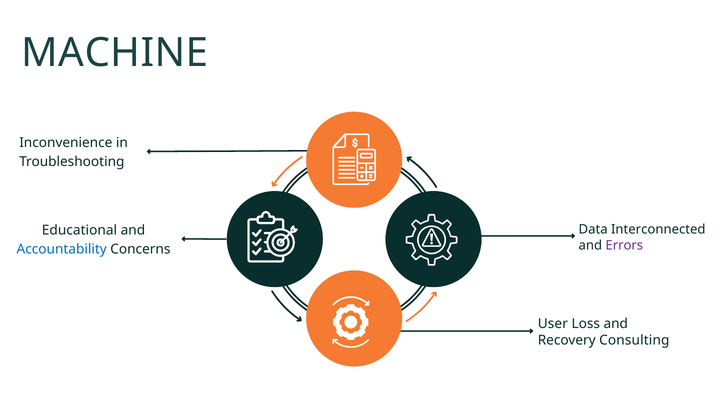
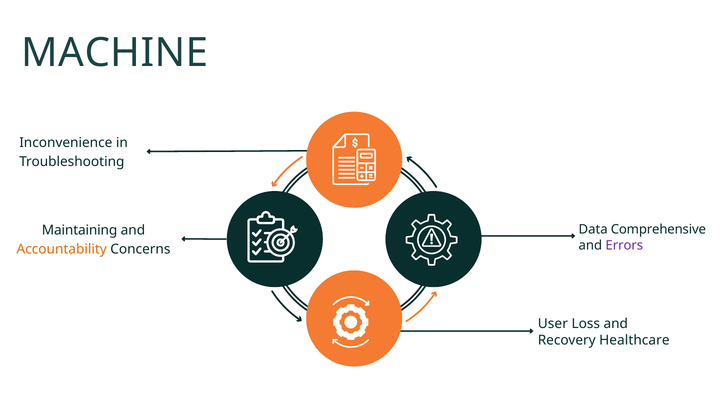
Interconnected: Interconnected -> Comprehensive (658, 229)
Educational: Educational -> Maintaining (80, 230)
Accountability colour: blue -> orange (62, 249)
Consulting: Consulting -> Healthcare (634, 340)
